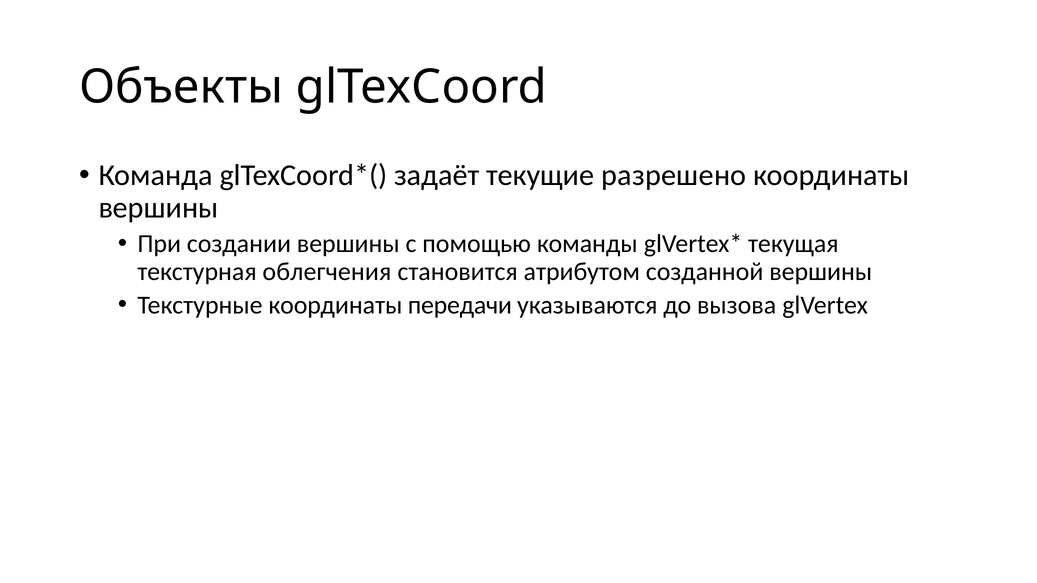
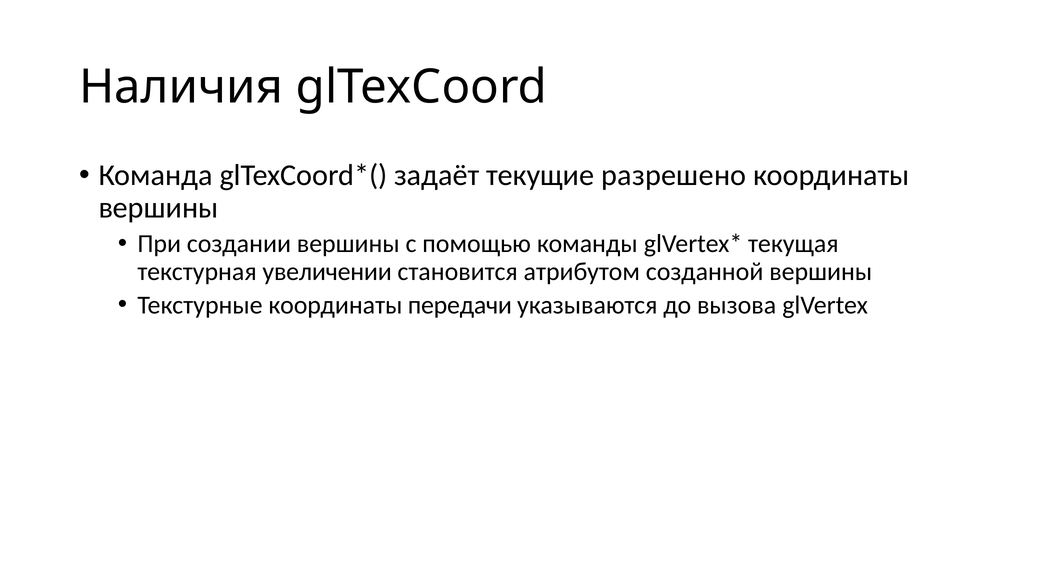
Объекты: Объекты -> Наличия (181, 87)
облегчения: облегчения -> увеличении (327, 272)
